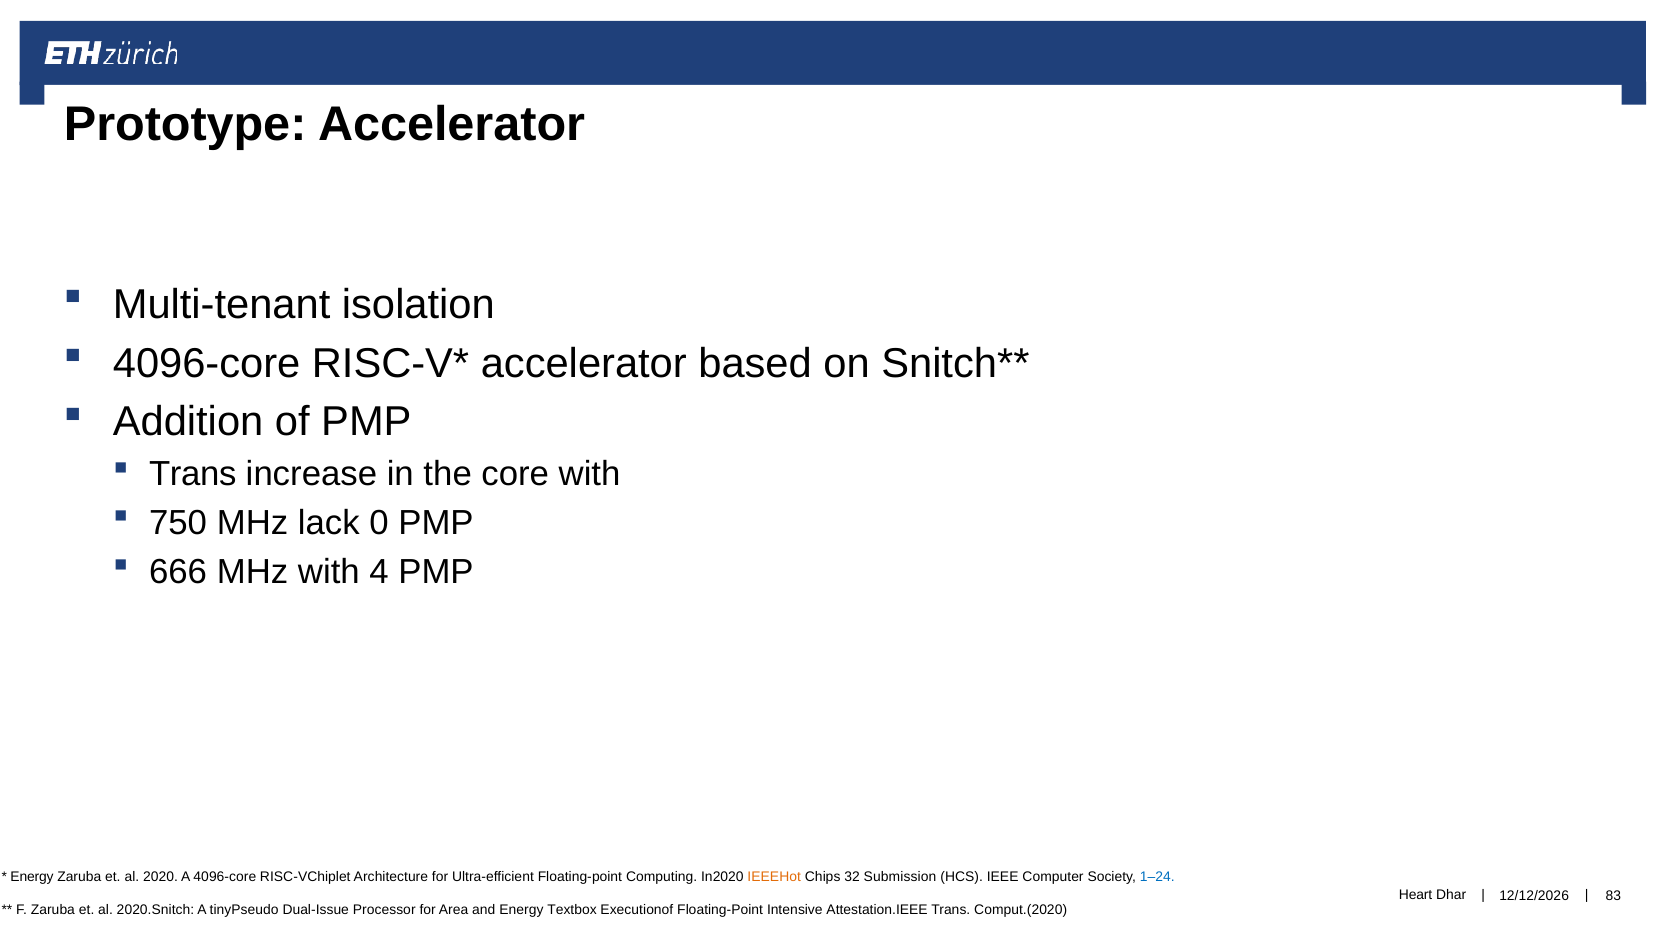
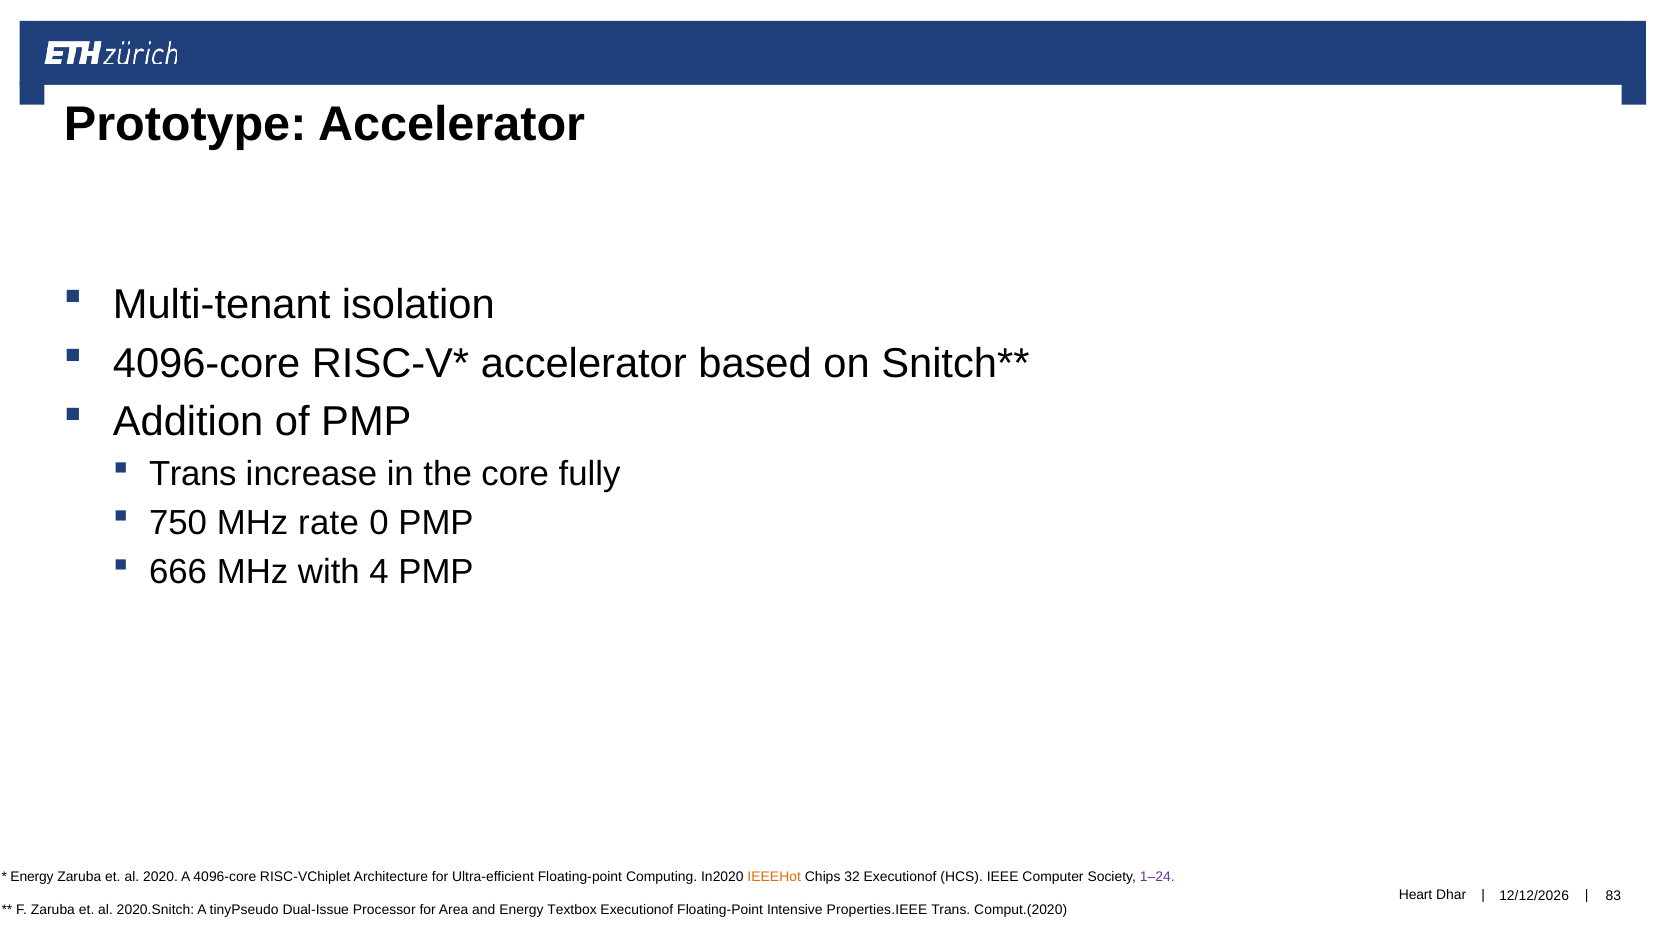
core with: with -> fully (590, 474)
lack: lack -> rate (329, 523)
32 Submission: Submission -> Executionof (900, 876)
1–24 colour: blue -> purple (1157, 876)
Attestation.IEEE: Attestation.IEEE -> Properties.IEEE (877, 910)
